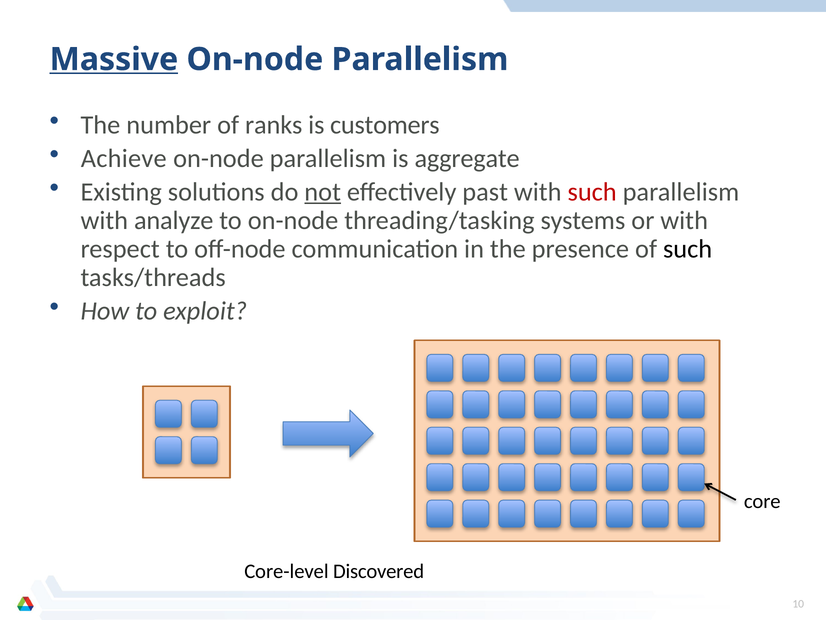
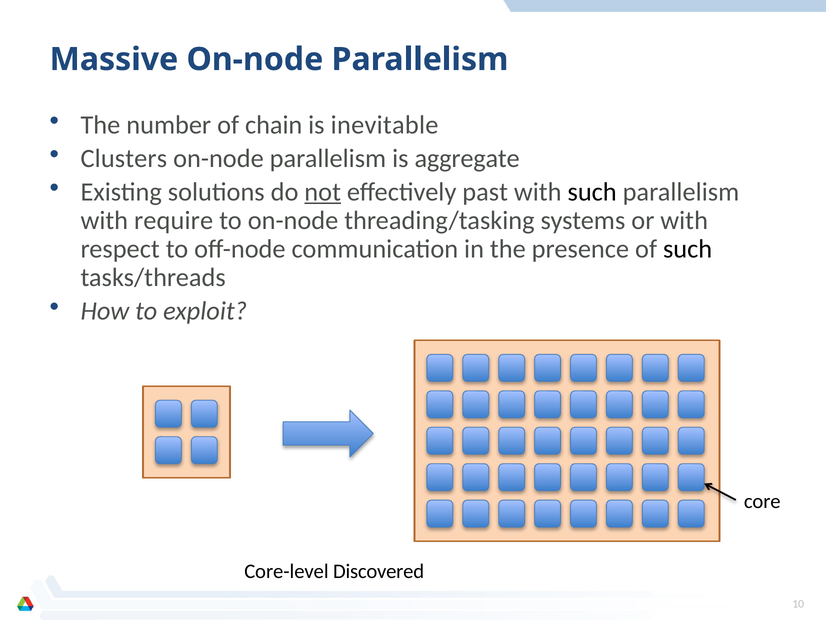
Massive underline: present -> none (114, 59)
ranks: ranks -> chain (274, 125)
customers: customers -> inevitable (385, 125)
Achieve: Achieve -> Clusters (124, 158)
such colour: red -> black (592, 192)
analyze: analyze -> require (174, 220)
